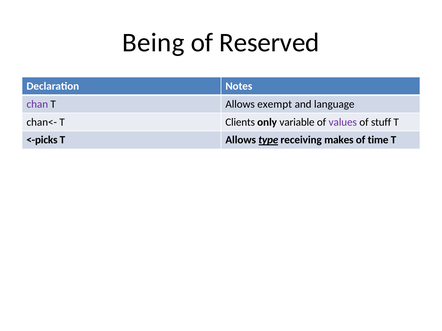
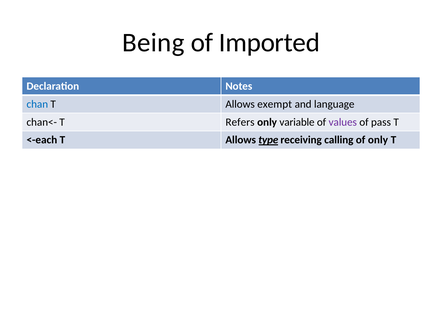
Reserved: Reserved -> Imported (269, 43)
chan colour: purple -> blue (37, 104)
Clients: Clients -> Refers (240, 122)
stuff: stuff -> pass (381, 122)
<-picks: <-picks -> <-each (42, 140)
makes: makes -> calling (339, 140)
of time: time -> only (378, 140)
